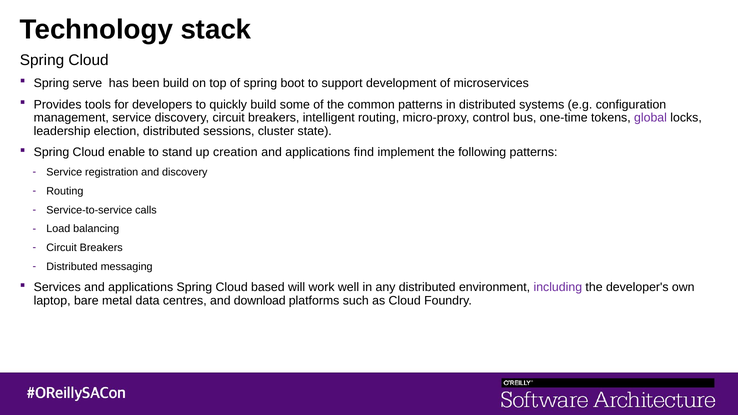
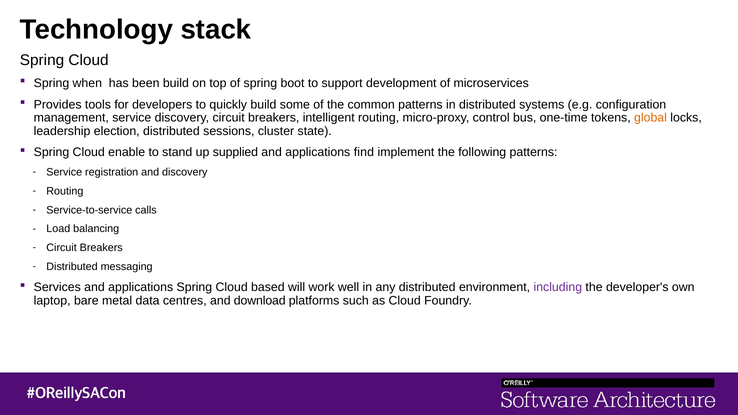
serve: serve -> when (87, 83)
global colour: purple -> orange (651, 118)
creation: creation -> supplied (235, 152)
